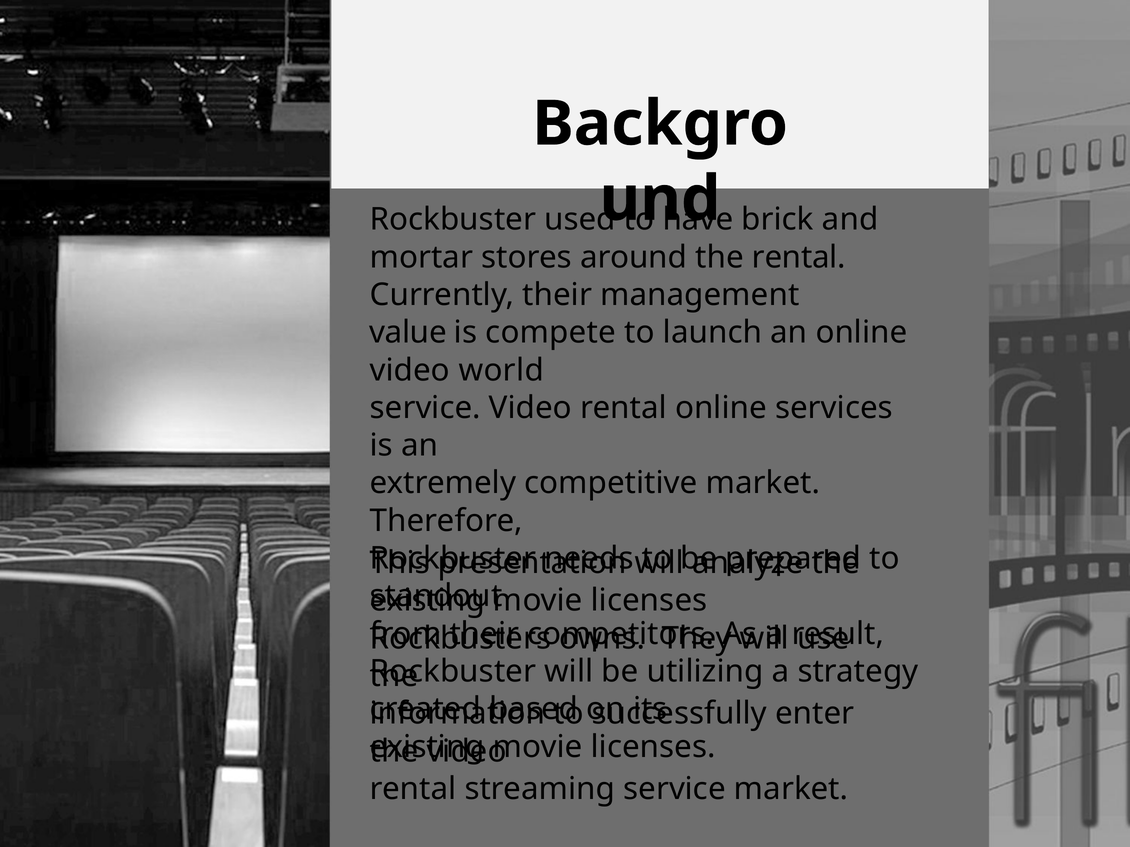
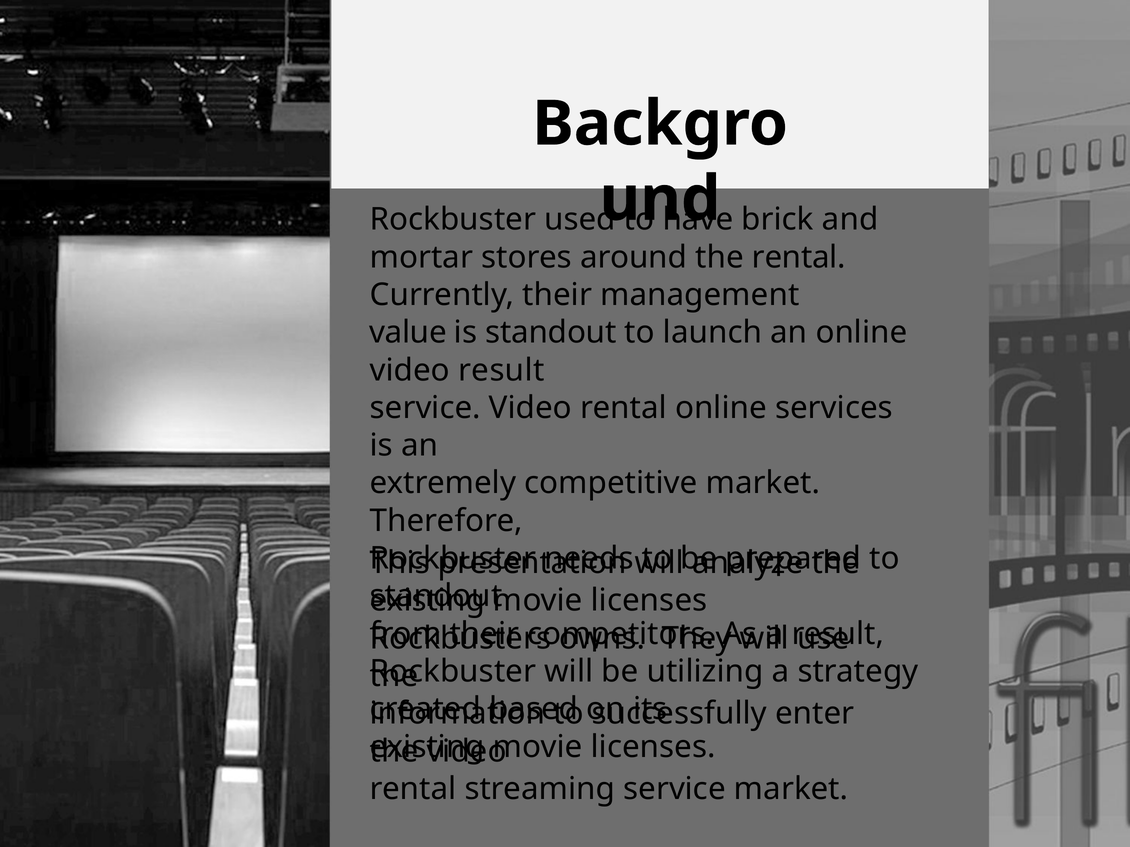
is compete: compete -> standout (551, 333)
video world: world -> result (501, 370)
